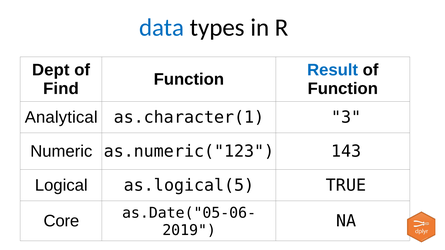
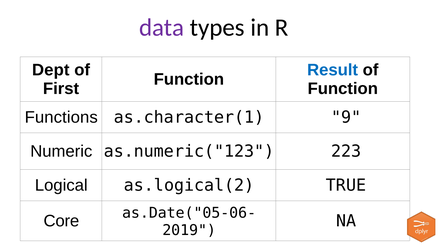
data colour: blue -> purple (162, 28)
Find: Find -> First (61, 89)
Analytical: Analytical -> Functions (61, 118)
3: 3 -> 9 (346, 118)
143: 143 -> 223 (346, 152)
as.logical(5: as.logical(5 -> as.logical(2 (189, 186)
